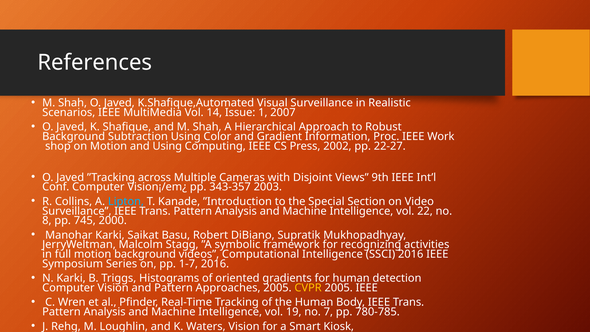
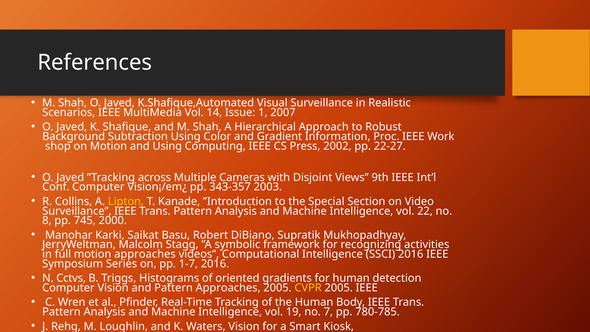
Lipton colour: light blue -> yellow (126, 201)
motion background: background -> approaches (145, 254)
N Karki: Karki -> Cctvs (71, 278)
